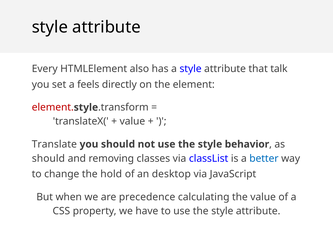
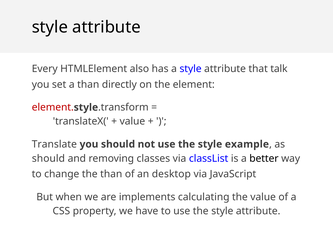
a feels: feels -> than (88, 85)
behavior: behavior -> example (247, 145)
better colour: blue -> black (264, 159)
the hold: hold -> than (111, 175)
precedence: precedence -> implements (147, 198)
